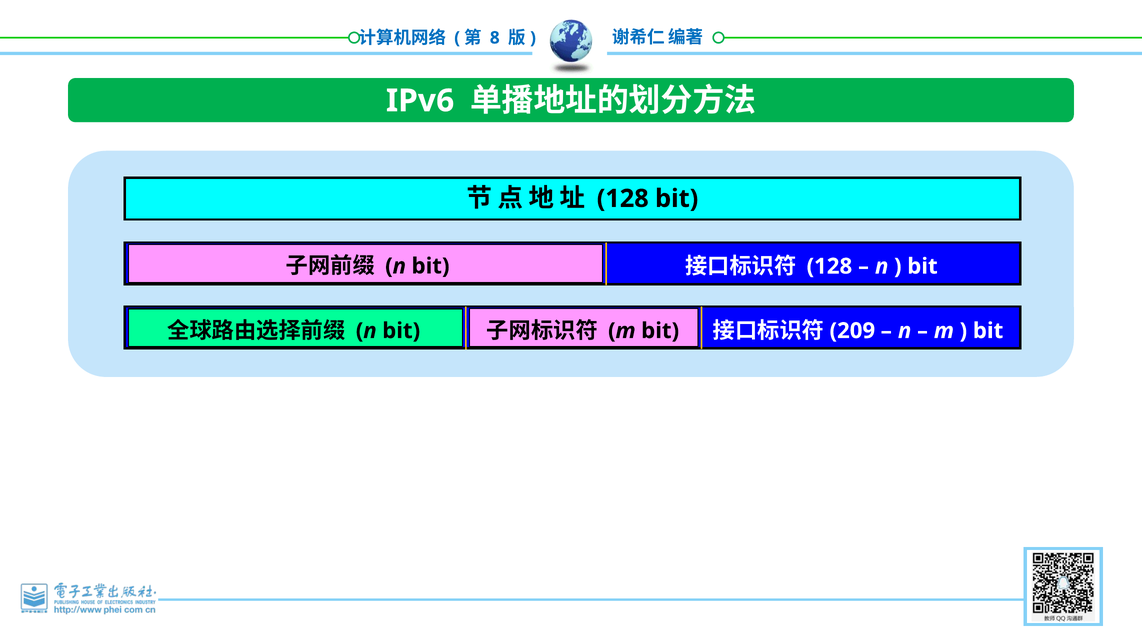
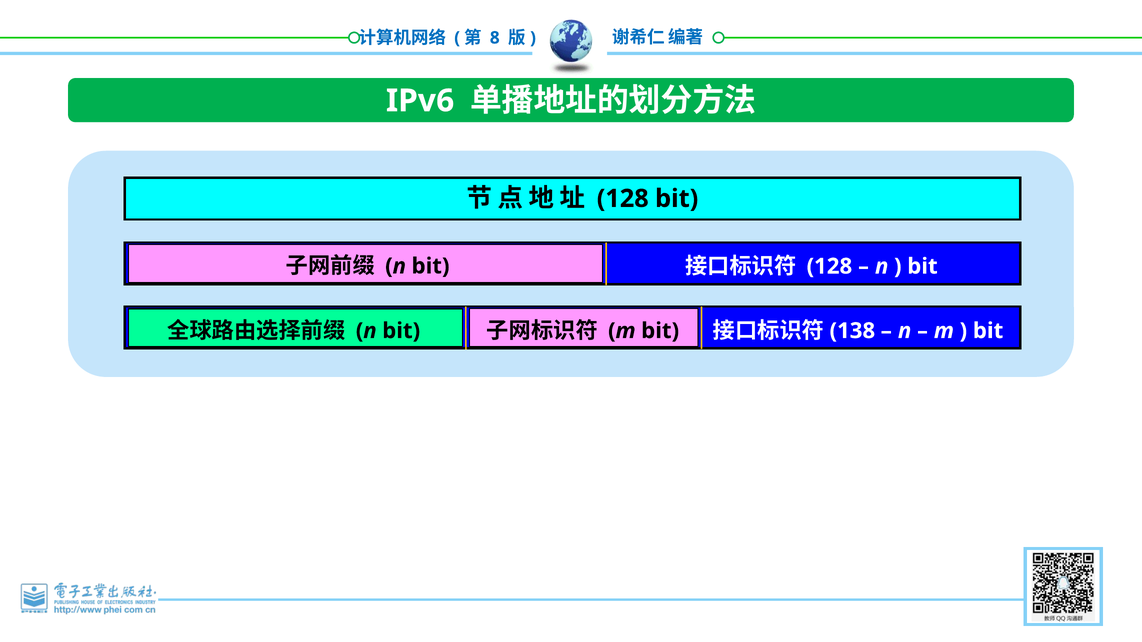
209: 209 -> 138 (852, 331)
